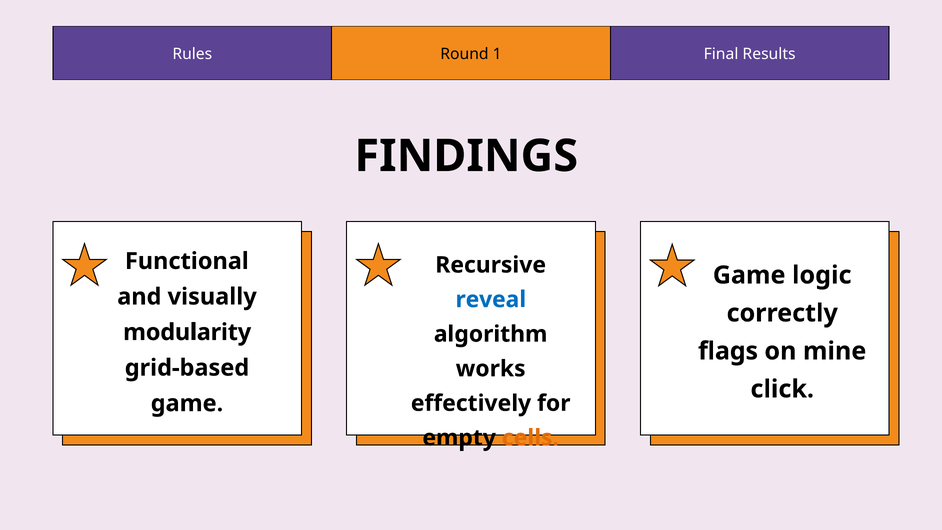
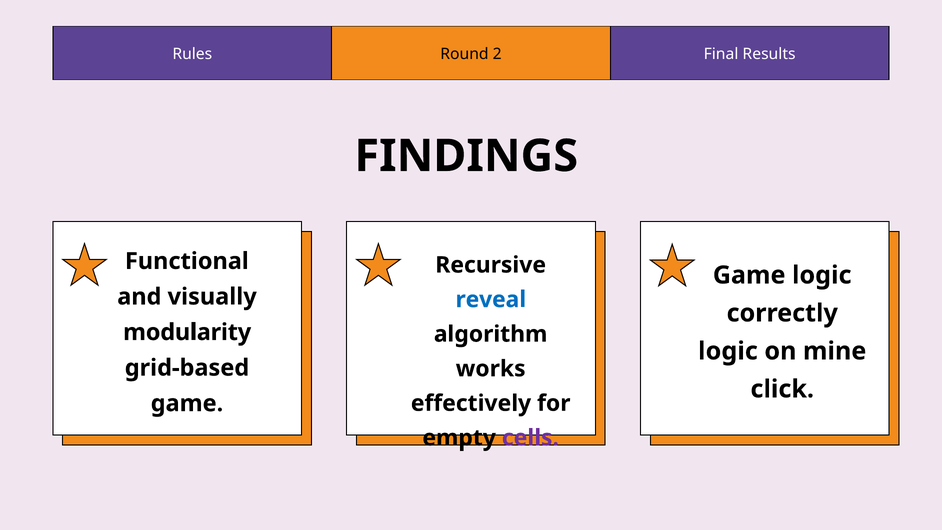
1: 1 -> 2 (497, 54)
flags: flags -> logic (728, 351)
cells colour: orange -> purple (530, 438)
